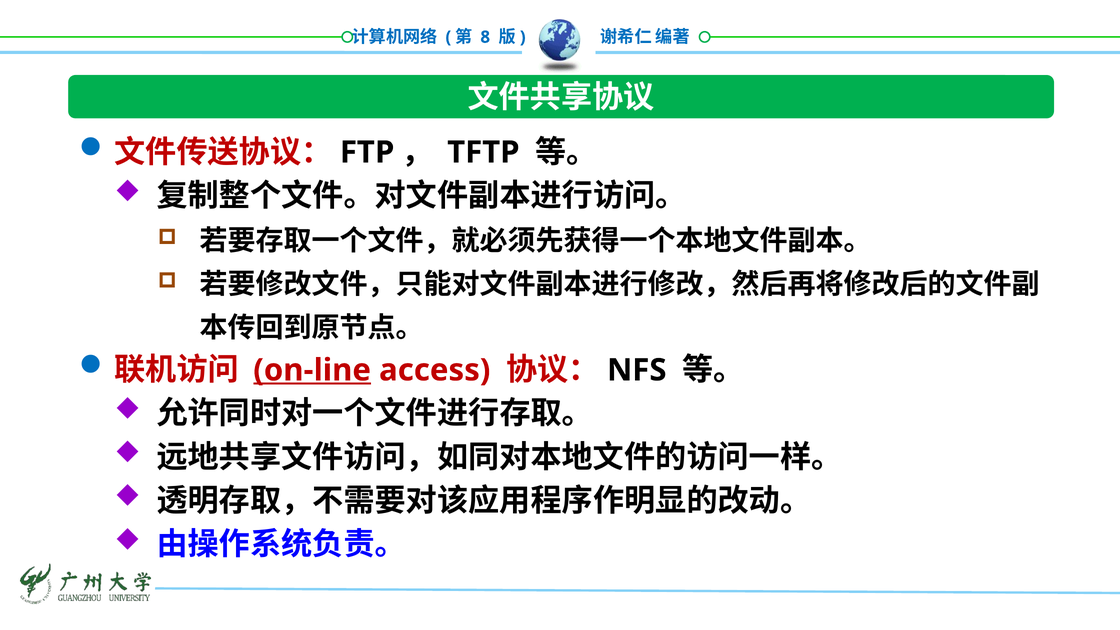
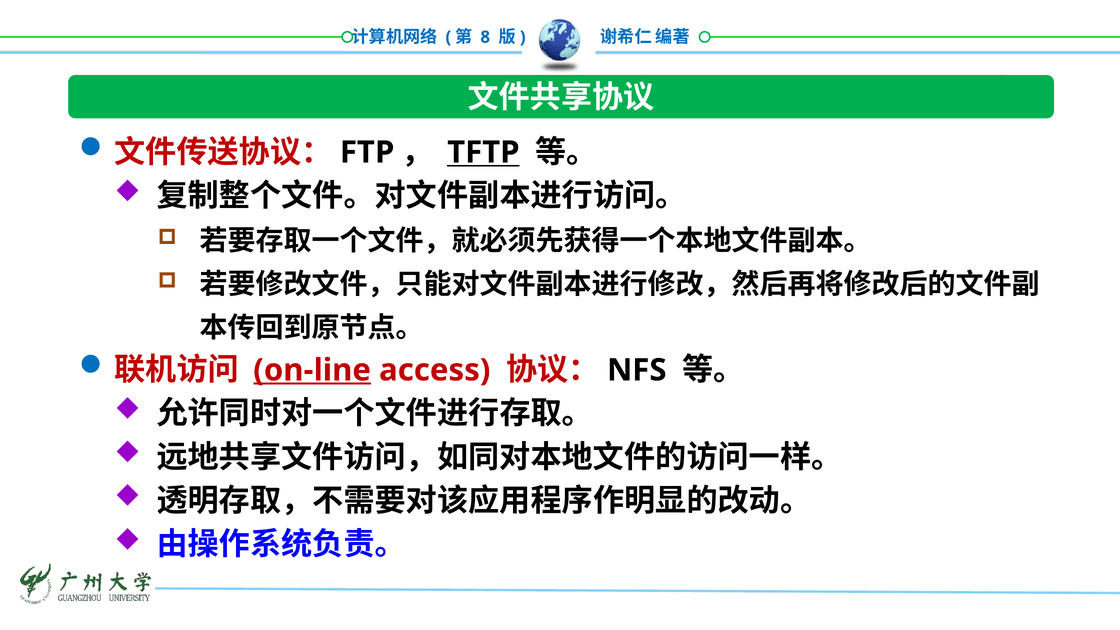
TFTP underline: none -> present (483, 152)
